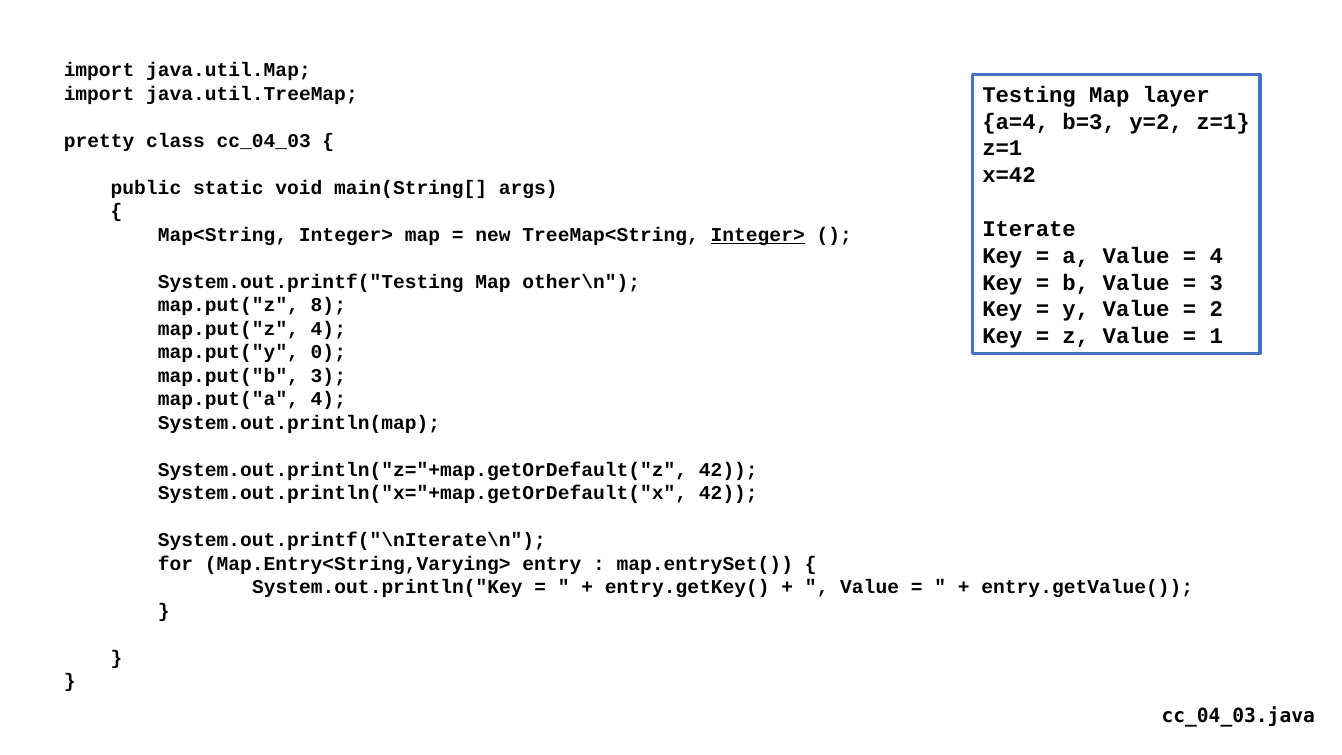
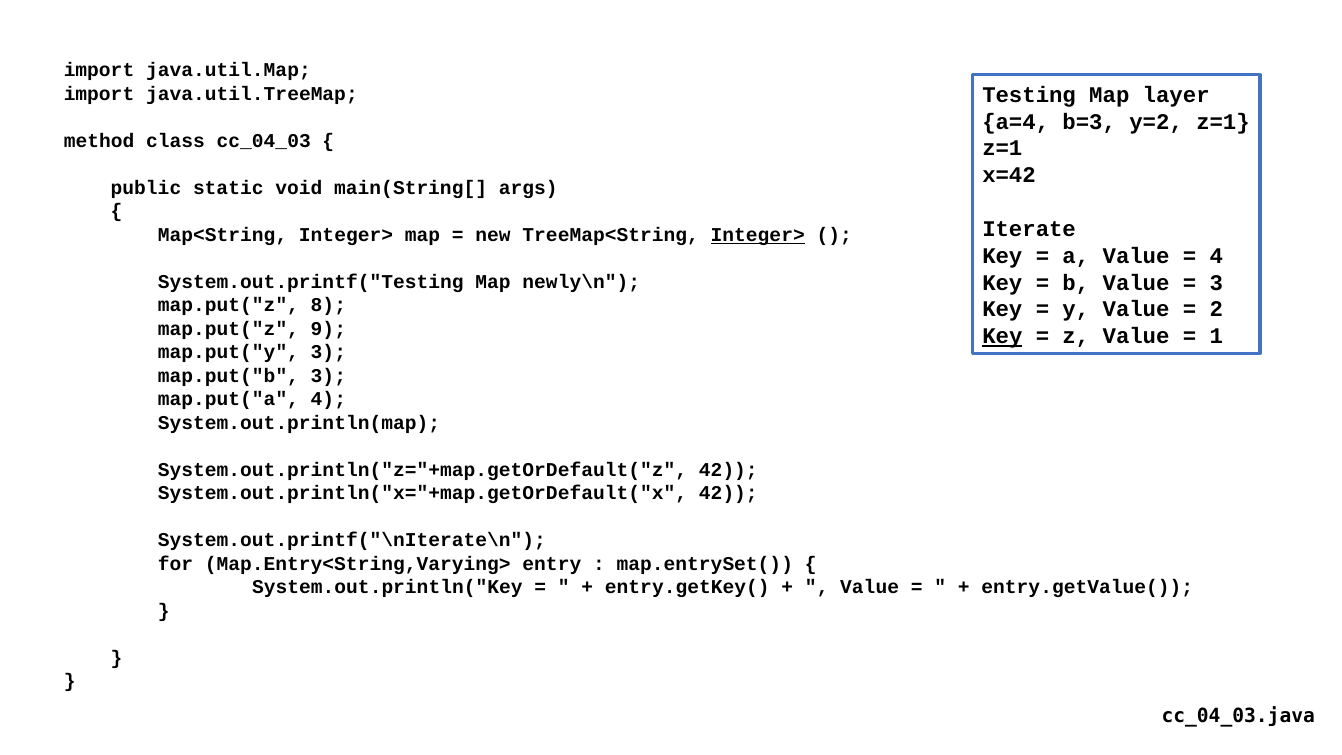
pretty: pretty -> method (99, 141)
other\n: other\n -> newly\n (581, 282)
map.put("z 4: 4 -> 9 (328, 329)
Key underline: none -> present (1002, 336)
map.put("y 0: 0 -> 3 (328, 352)
